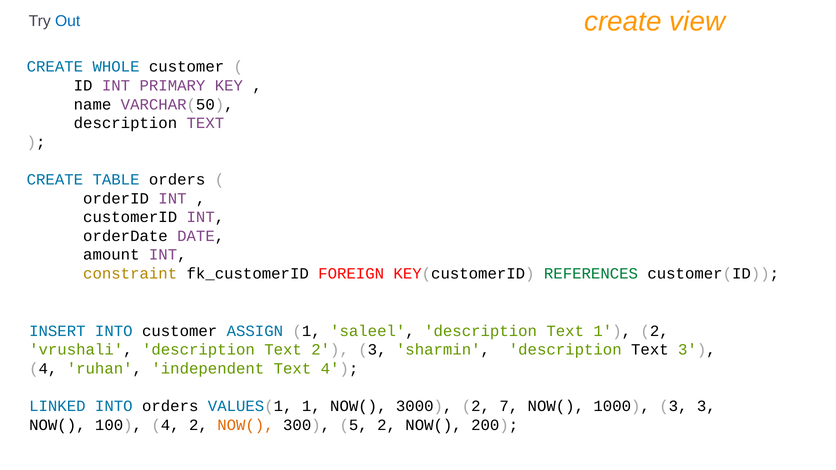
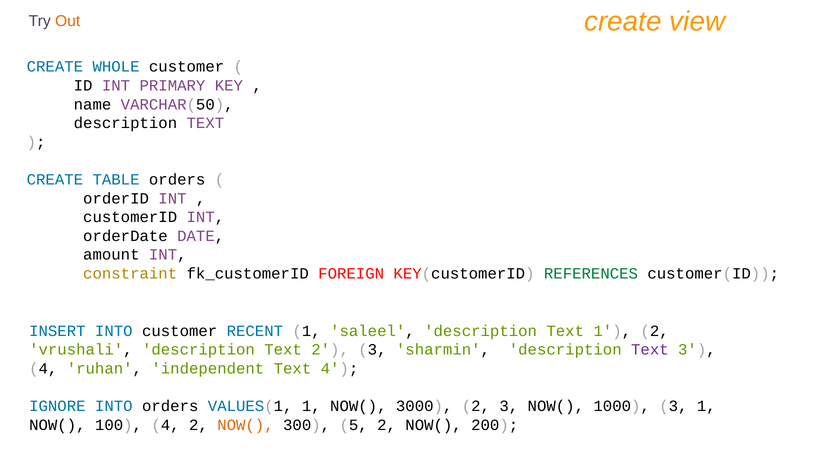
Out colour: blue -> orange (68, 21)
ASSIGN: ASSIGN -> RECENT (255, 331)
Text colour: black -> purple (650, 350)
LINKED: LINKED -> IGNORE (57, 406)
3000 2 7: 7 -> 3 (509, 406)
3 3: 3 -> 1 (706, 406)
